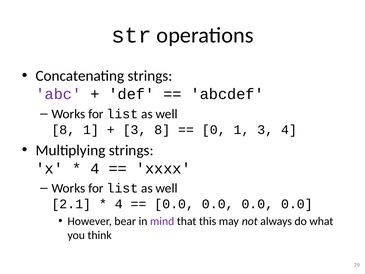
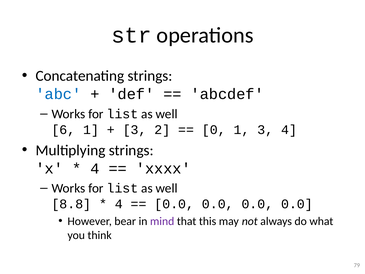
abc colour: purple -> blue (58, 94)
8: 8 -> 6 (63, 130)
3 8: 8 -> 2 (162, 130)
2.1: 2.1 -> 8.8 (71, 204)
